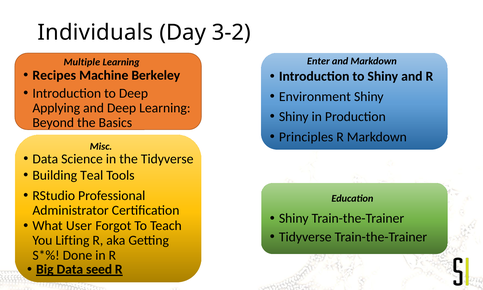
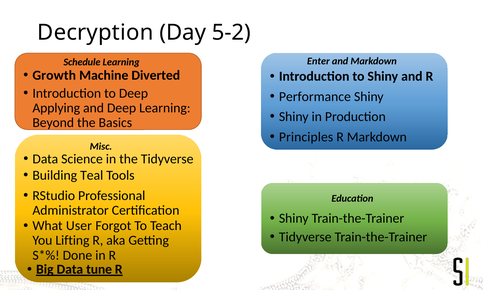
Individuals: Individuals -> Decryption (95, 33)
3-2: 3-2 -> 5-2 (231, 33)
Multiple: Multiple -> Schedule (82, 62)
Recipes: Recipes -> Growth (54, 75)
Berkeley: Berkeley -> Diverted (156, 75)
Environment: Environment -> Performance (315, 96)
seed: seed -> tune (99, 269)
